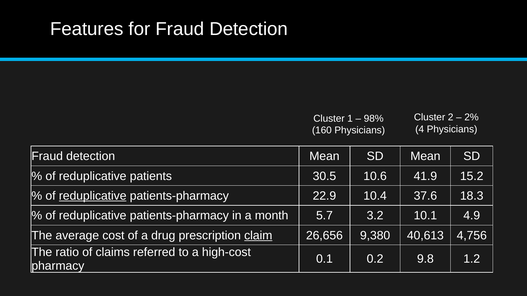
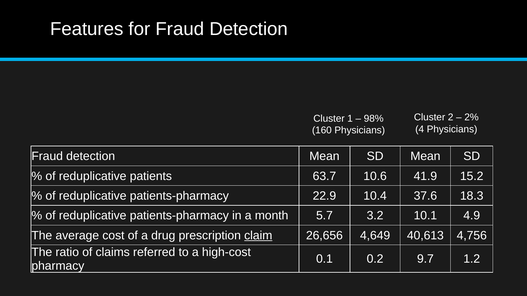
30.5: 30.5 -> 63.7 (324, 176)
reduplicative underline: present -> none (93, 196)
9,380: 9,380 -> 4,649 (375, 236)
9.8: 9.8 -> 9.7 (425, 259)
